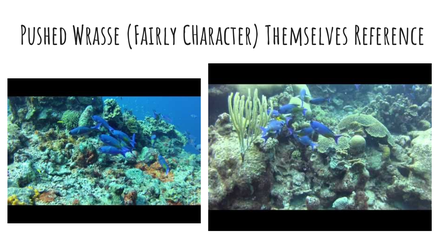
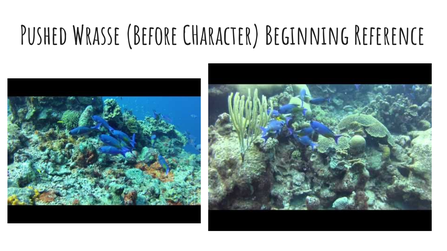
Fairly: Fairly -> Before (152, 36)
Themselves: Themselves -> Beginning (307, 36)
